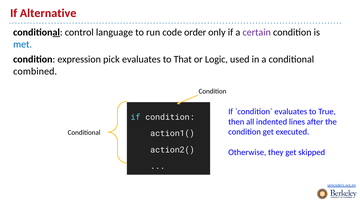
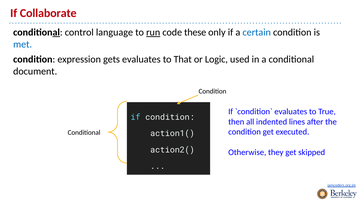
Alternative: Alternative -> Collaborate (48, 13)
run underline: none -> present (153, 32)
order: order -> these (195, 32)
certain colour: purple -> blue (257, 32)
pick: pick -> gets (112, 59)
combined: combined -> document (35, 71)
